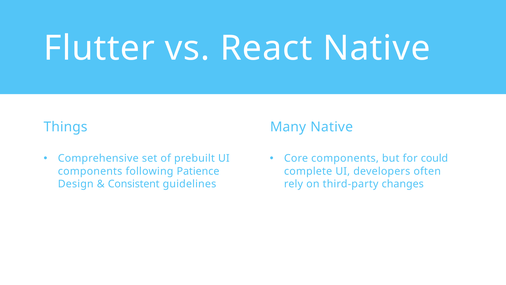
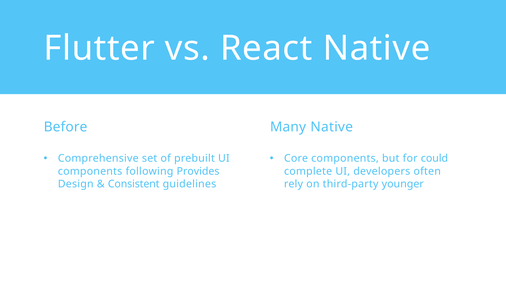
Things: Things -> Before (66, 127)
Patience: Patience -> Provides (198, 171)
changes: changes -> younger (403, 184)
